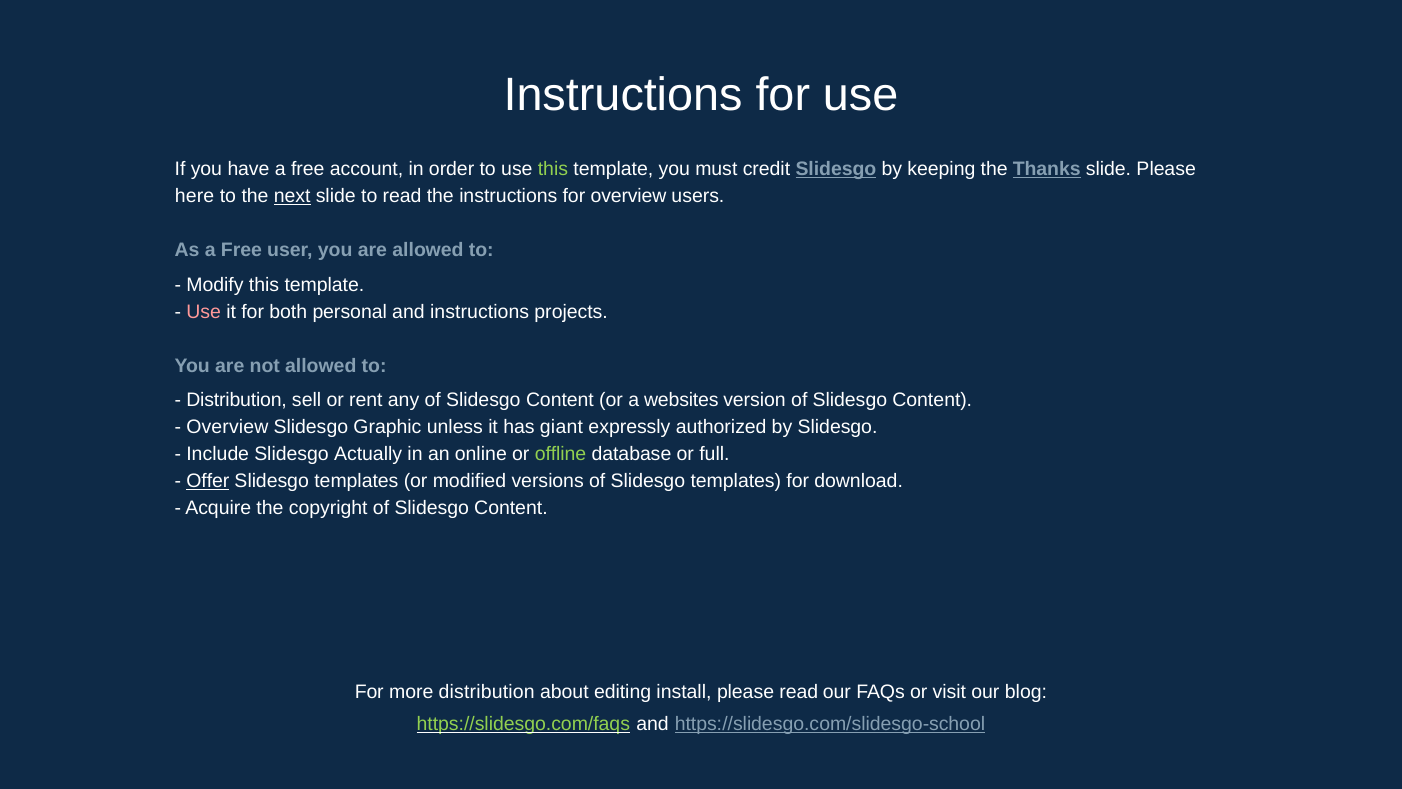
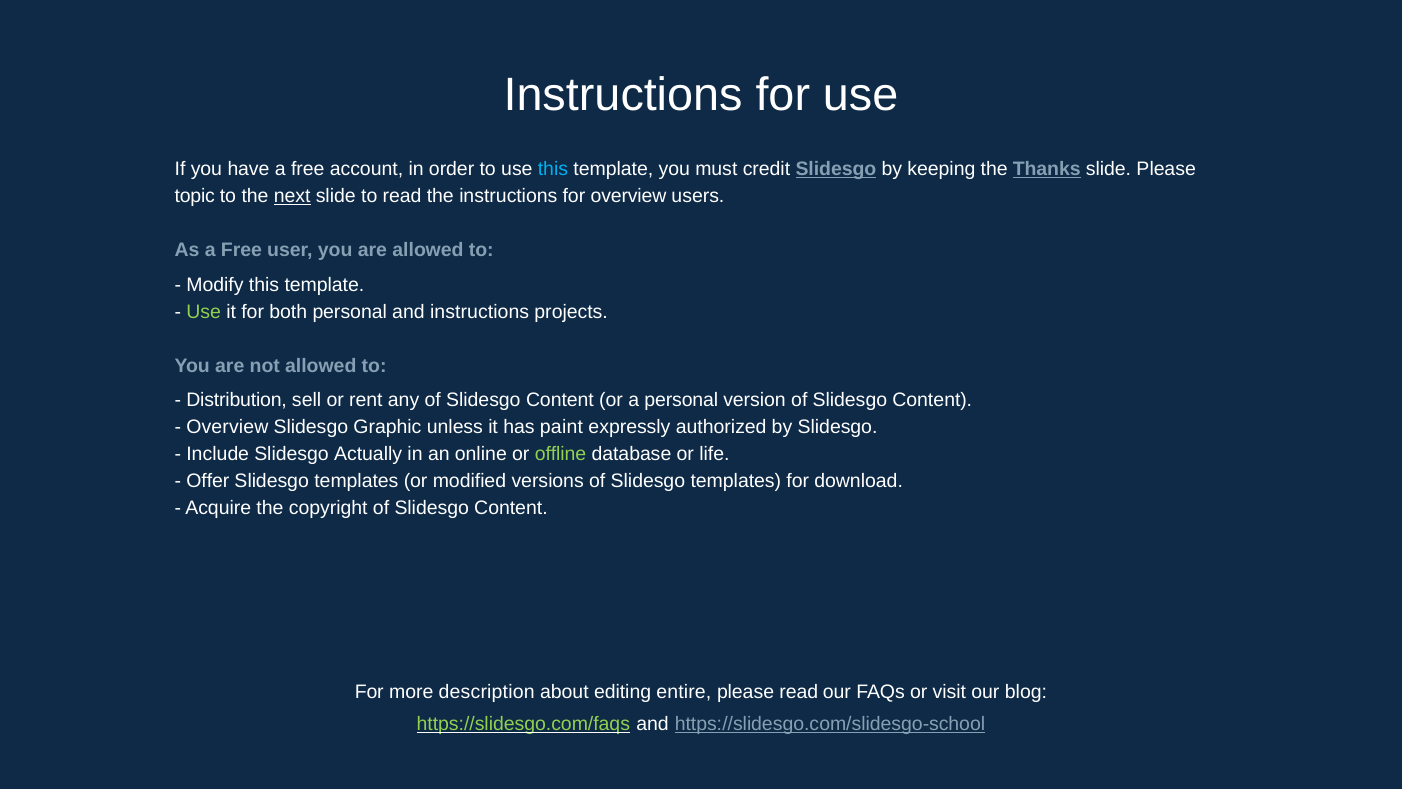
this colour: light green -> light blue (553, 169)
here: here -> topic (195, 196)
Use colour: pink -> light green (204, 312)
a websites: websites -> personal (681, 400)
giant: giant -> paint (561, 427)
full: full -> life (714, 454)
Offer underline: present -> none (208, 481)
more distribution: distribution -> description (487, 692)
install: install -> entire (684, 692)
